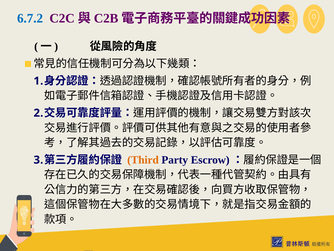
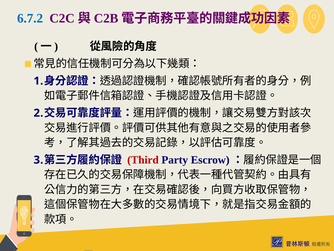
Third colour: orange -> red (143, 160)
